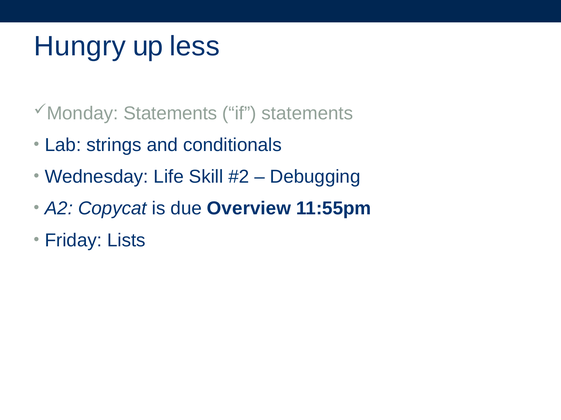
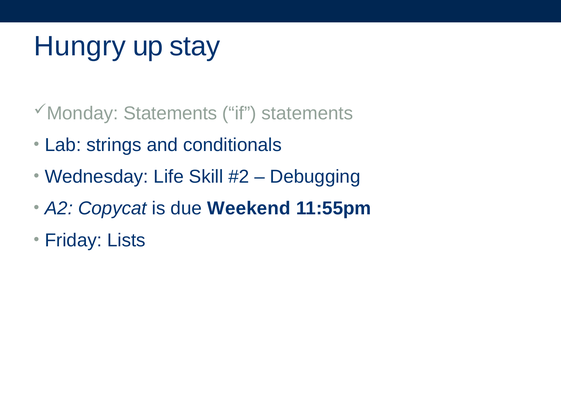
less: less -> stay (195, 46)
Overview: Overview -> Weekend (249, 209)
